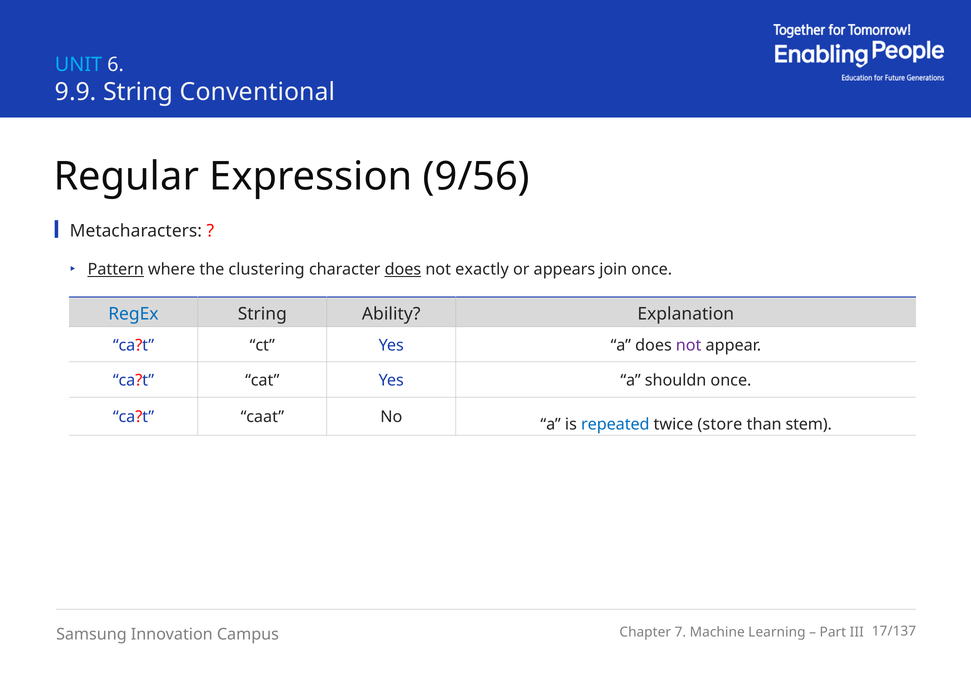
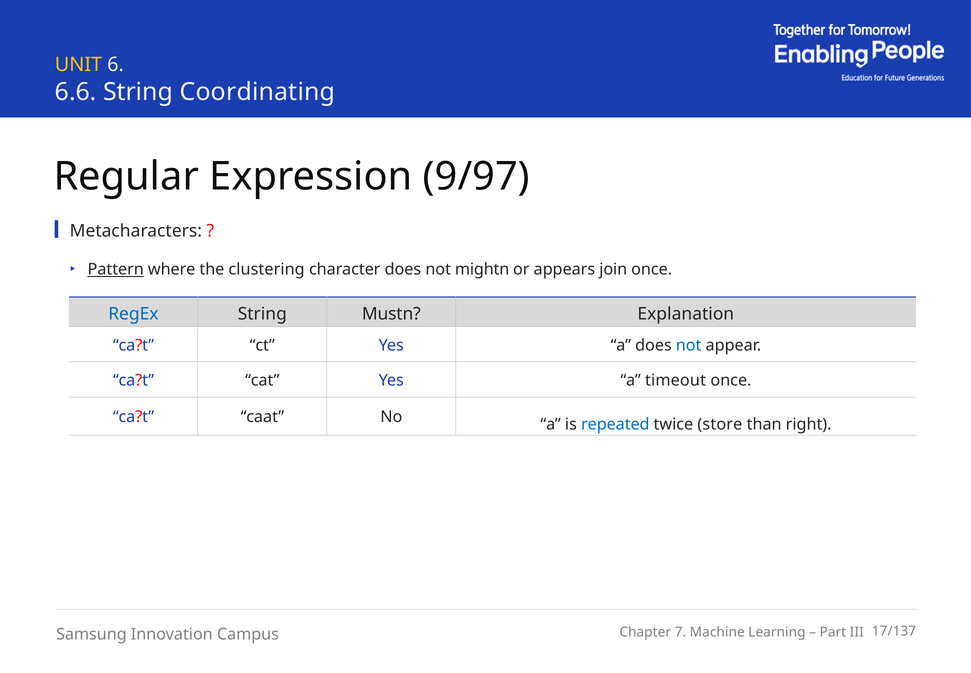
UNIT colour: light blue -> yellow (78, 65)
9.9: 9.9 -> 6.6 (76, 92)
Conventional: Conventional -> Coordinating (257, 92)
9/56: 9/56 -> 9/97 (476, 177)
does underline: present -> none (403, 269)
exactly: exactly -> mightn (482, 269)
Ability: Ability -> Mustn (391, 314)
not colour: purple -> blue (689, 345)
shouldn: shouldn -> timeout (676, 380)
stem: stem -> right (809, 424)
